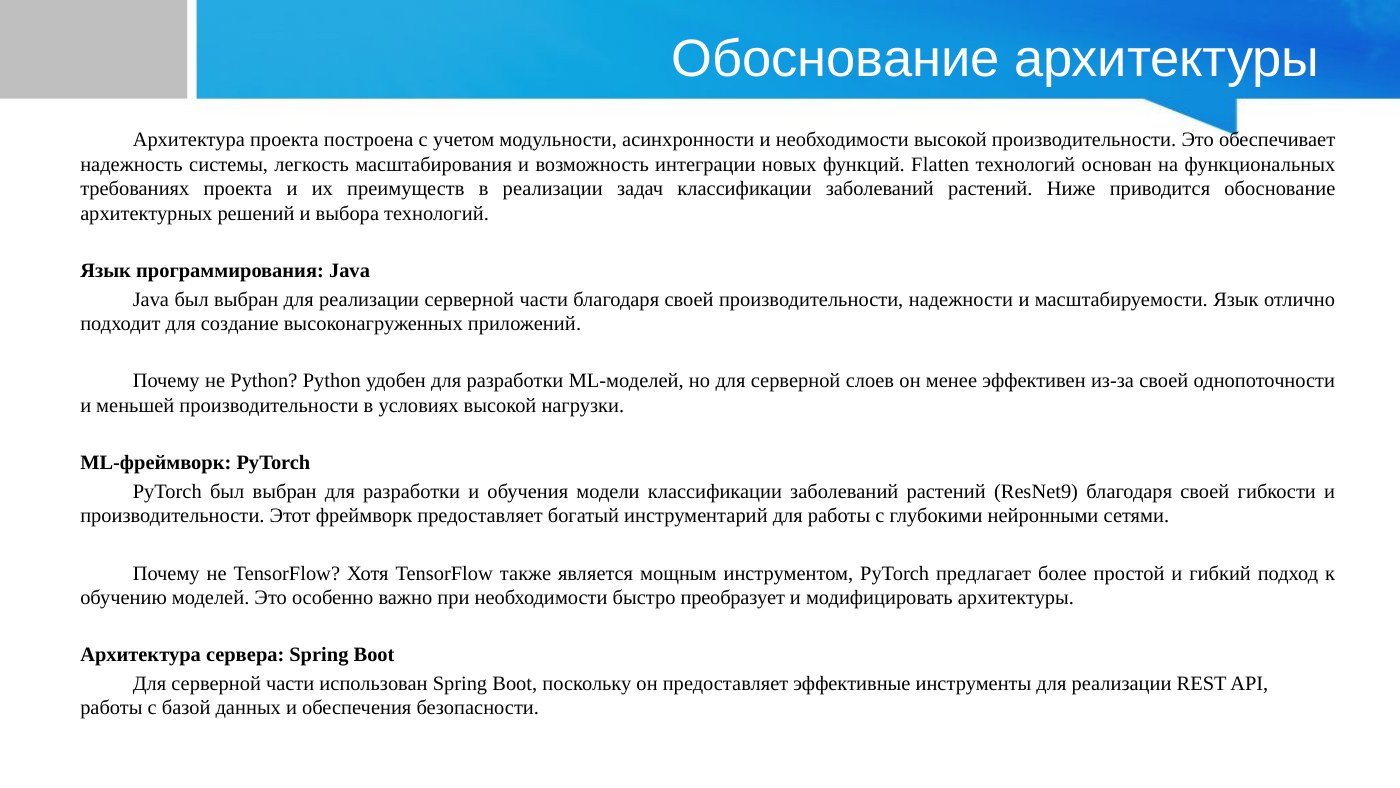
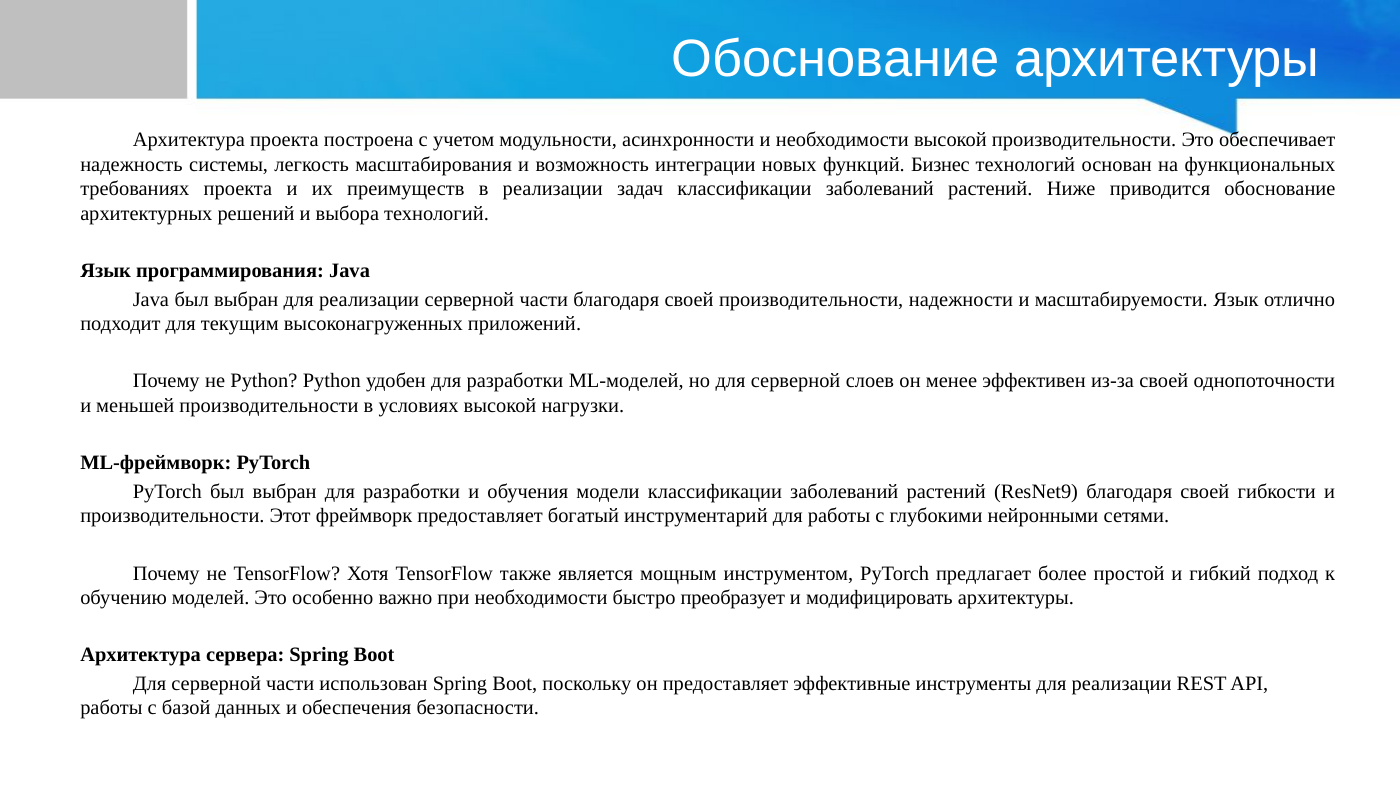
Flatten: Flatten -> Бизнес (940, 164)
создание: создание -> текущим (240, 324)
